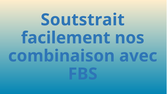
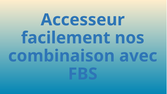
Soutstrait: Soutstrait -> Accesseur (83, 20)
